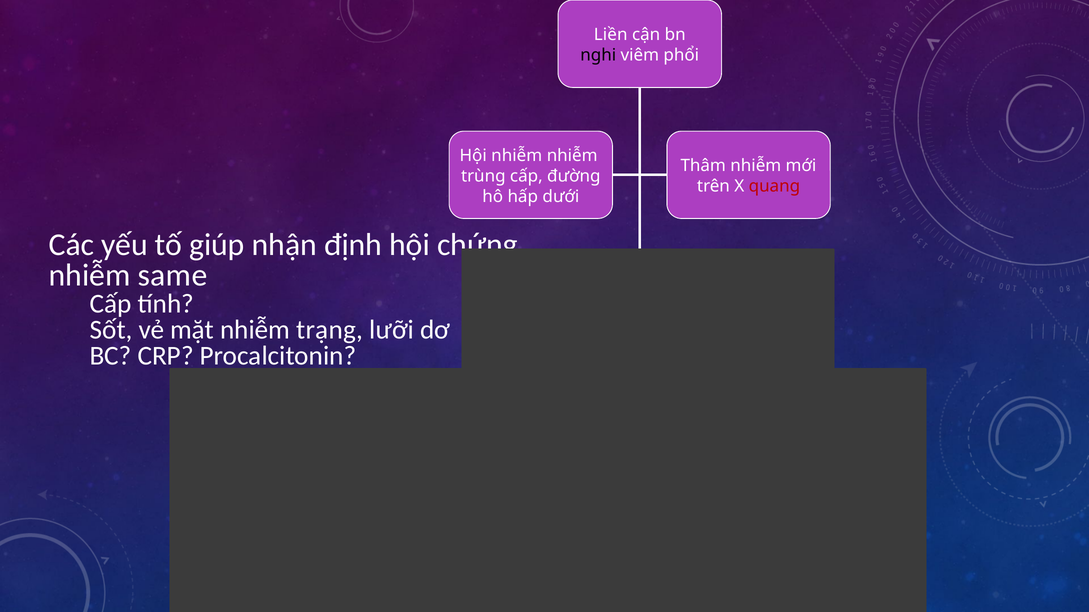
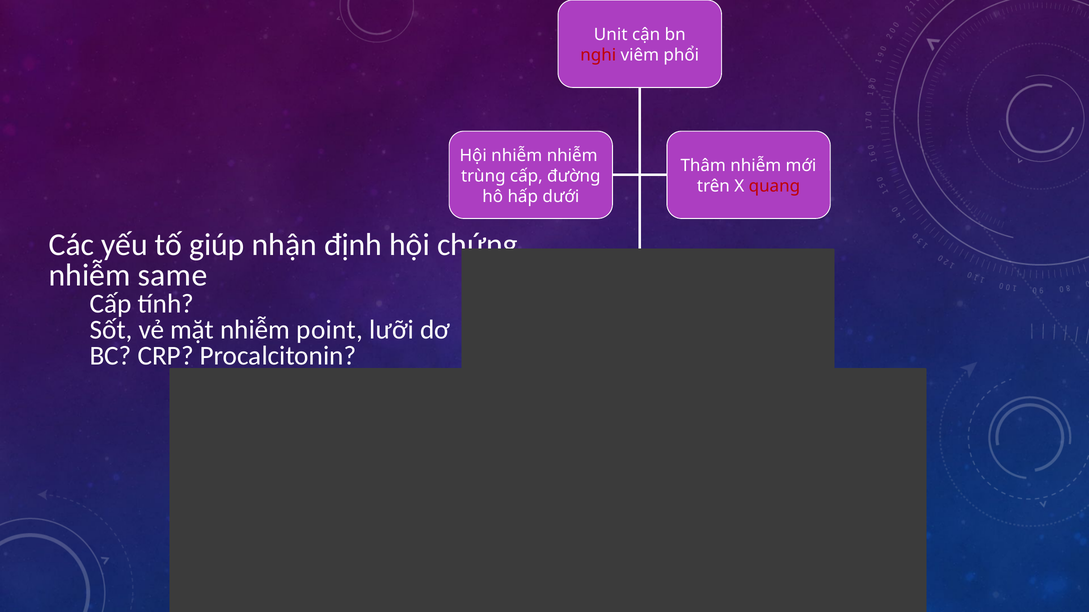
Liền: Liền -> Unit (611, 35)
nghi colour: black -> red (598, 55)
trạng: trạng -> point (330, 330)
